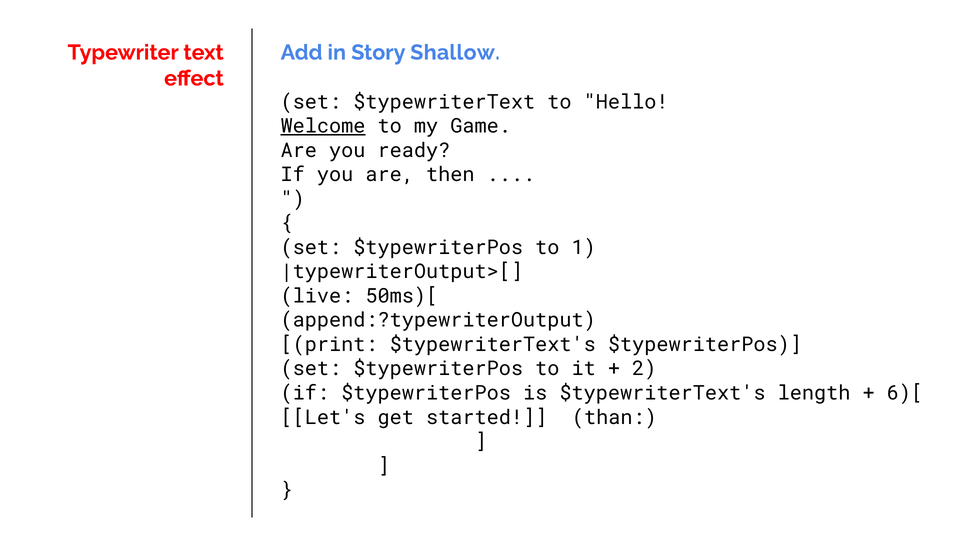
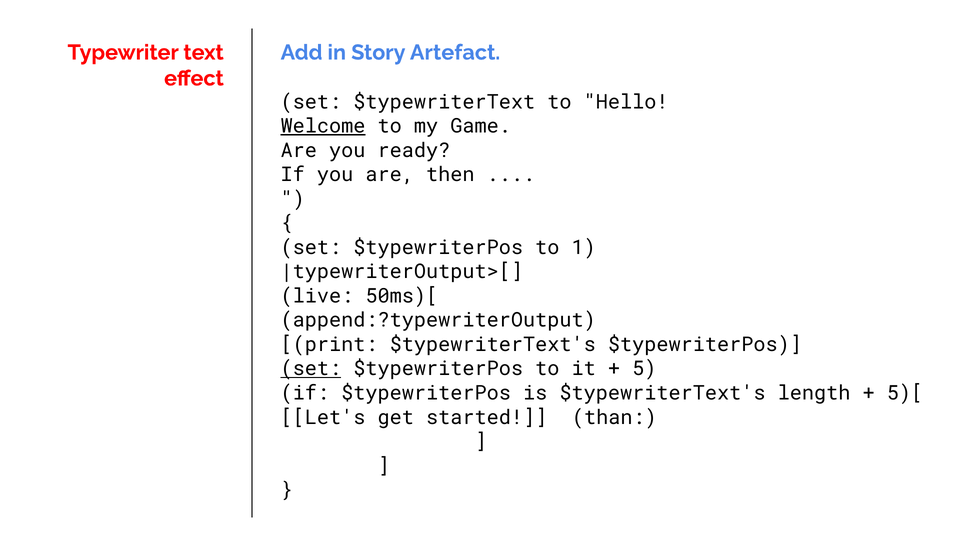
Shallow: Shallow -> Artefact (455, 53)
set underline: none -> present (311, 369)
2: 2 -> 5 (644, 369)
6)[: 6)[ -> 5)[ (905, 393)
